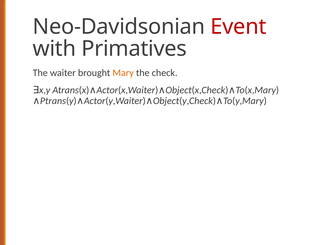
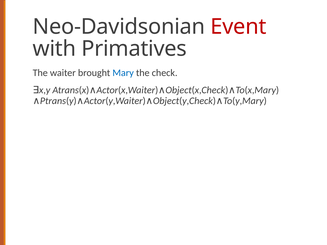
Mary colour: orange -> blue (123, 73)
